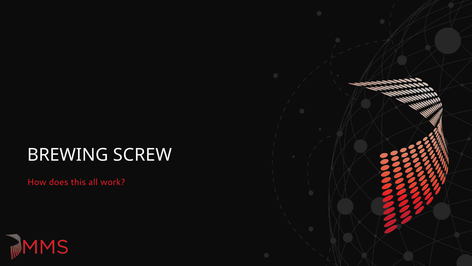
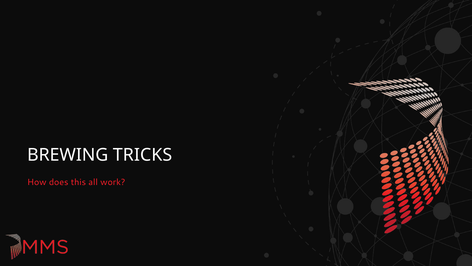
SCREW: SCREW -> TRICKS (142, 155)
